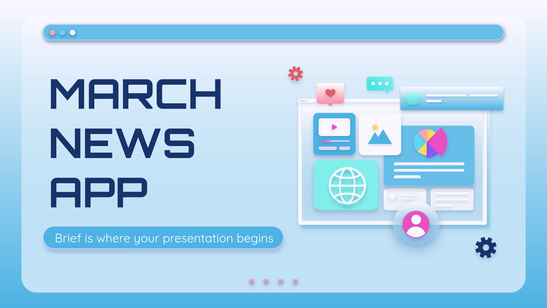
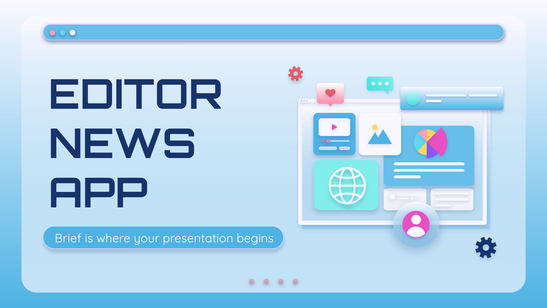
MARCH: MARCH -> EDITOR (136, 95)
